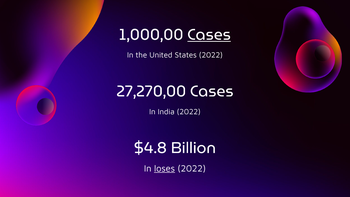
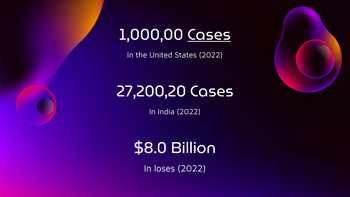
27,270,00: 27,270,00 -> 27,200,20 (151, 91)
$4.8: $4.8 -> $8.0 (150, 148)
loses underline: present -> none (164, 168)
